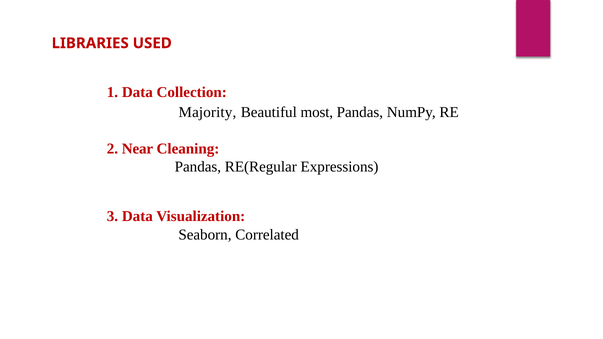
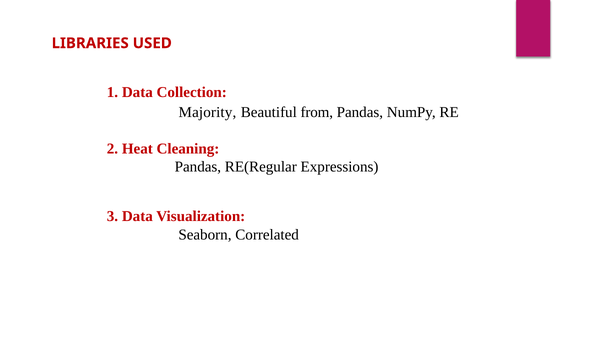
most: most -> from (317, 112)
Near: Near -> Heat (137, 149)
